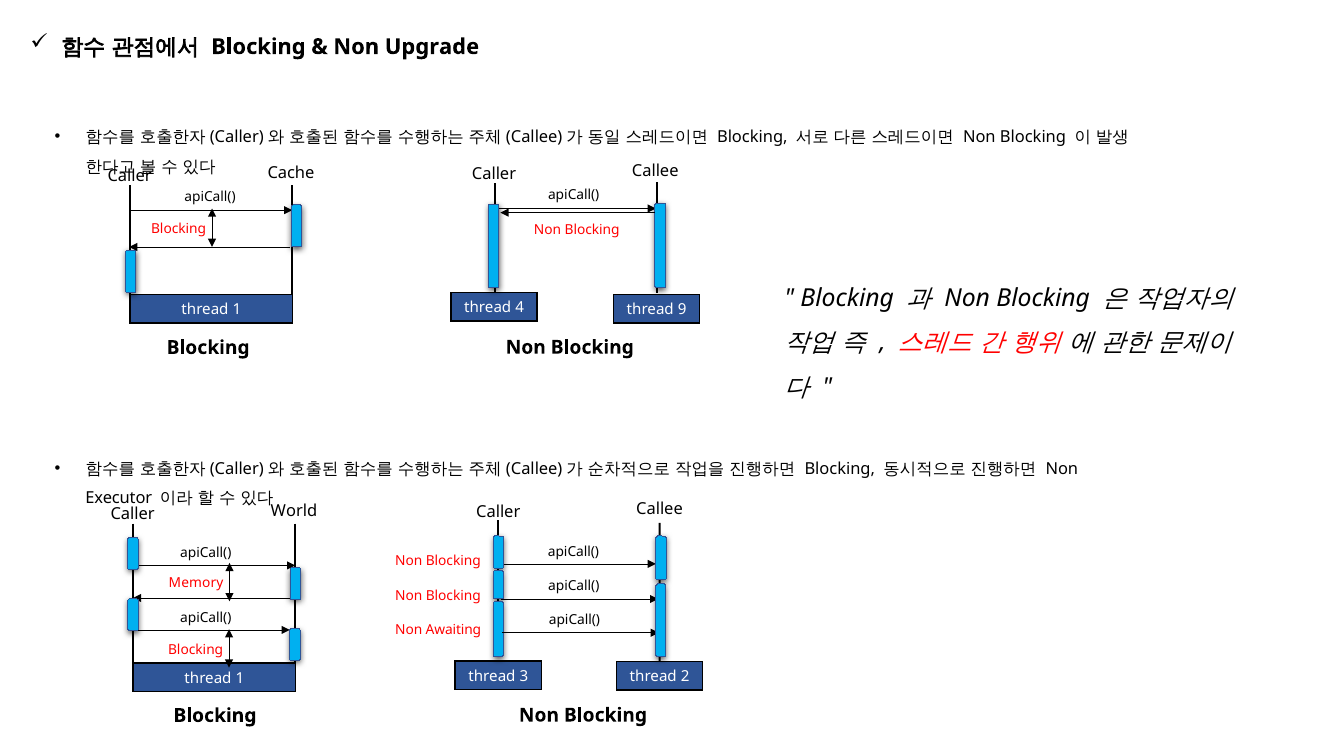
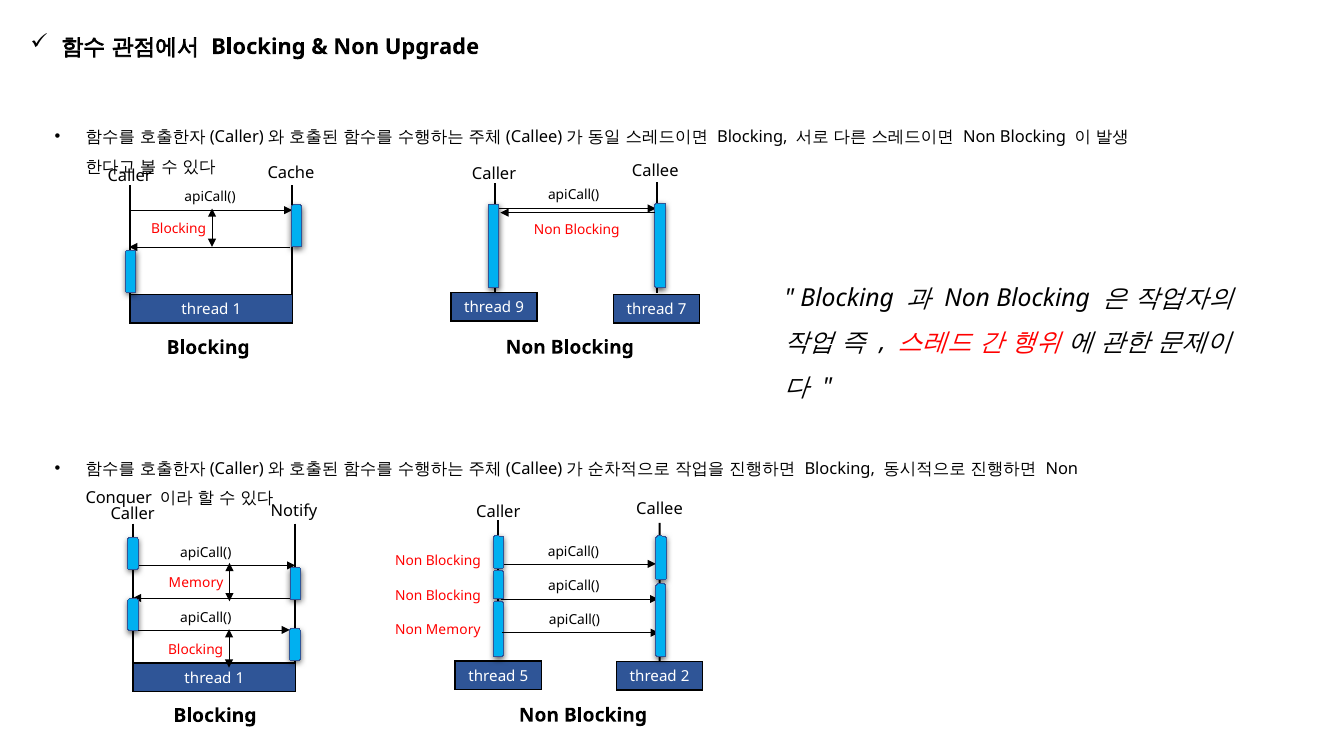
4: 4 -> 9 (520, 308)
9: 9 -> 7 (682, 310)
Executor: Executor -> Conquer (119, 498)
World: World -> Notify (294, 510)
Non Awaiting: Awaiting -> Memory (453, 630)
3: 3 -> 5 (524, 676)
